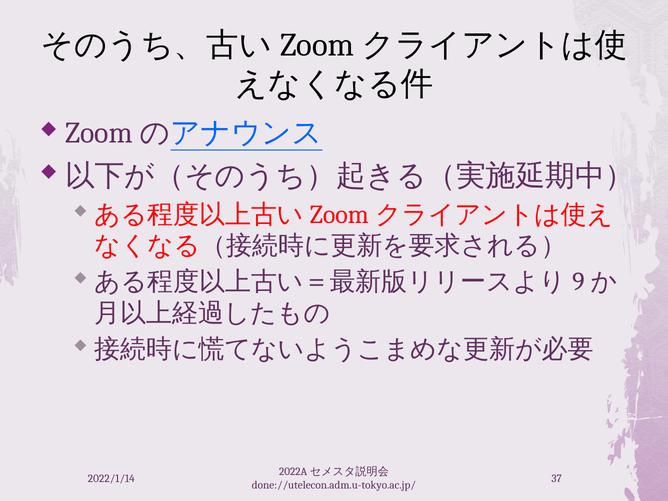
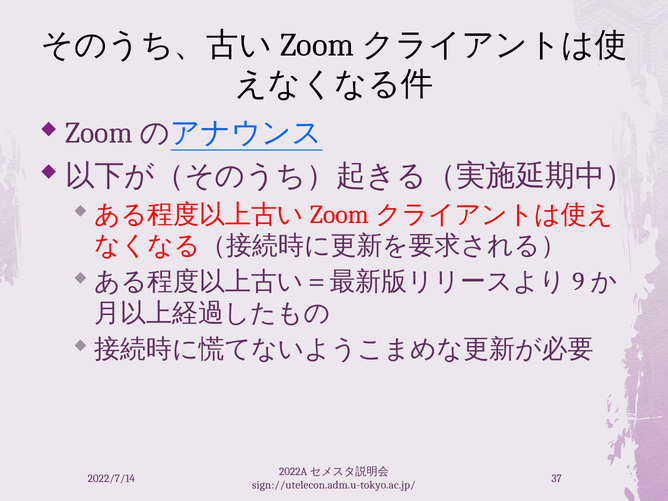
2022/1/14: 2022/1/14 -> 2022/7/14 (111, 478)
done://utelecon.adm.u-tokyo.ac.jp/: done://utelecon.adm.u-tokyo.ac.jp/ -> sign://utelecon.adm.u-tokyo.ac.jp/ (334, 485)
